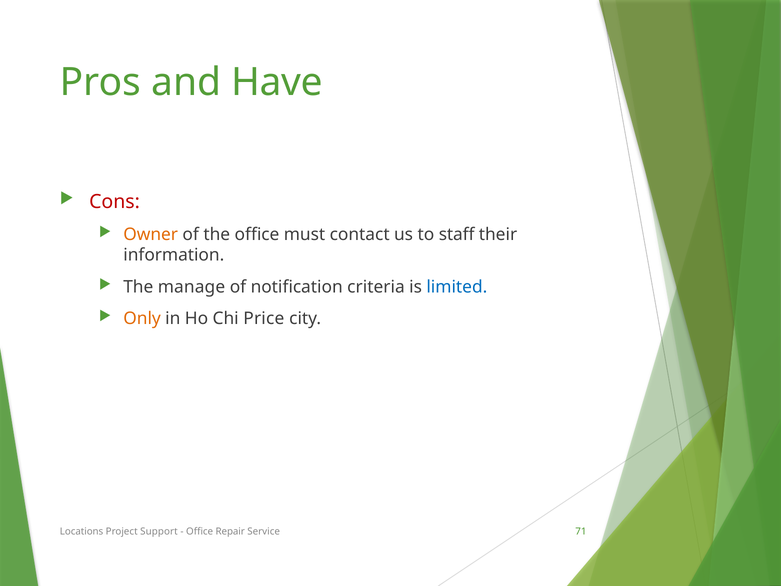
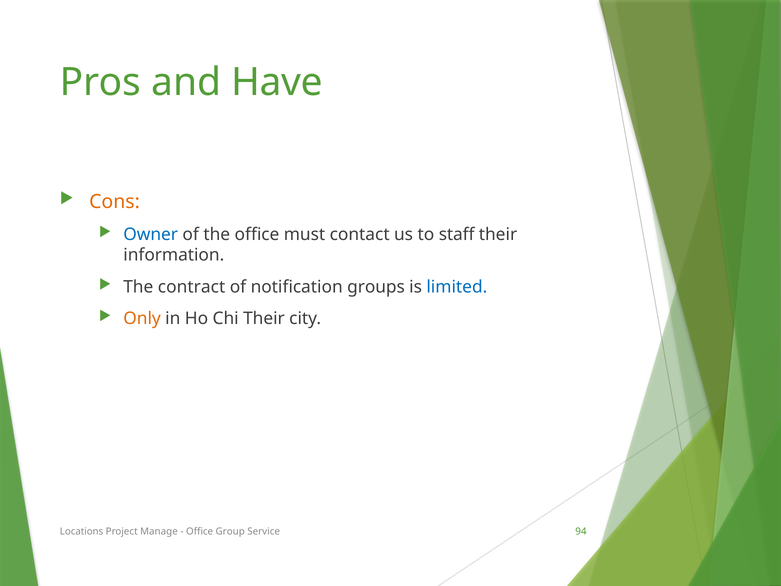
Cons colour: red -> orange (115, 202)
Owner colour: orange -> blue (151, 234)
manage: manage -> contract (192, 287)
criteria: criteria -> groups (376, 287)
Chi Price: Price -> Their (264, 318)
Support: Support -> Manage (159, 531)
Repair: Repair -> Group (230, 531)
71: 71 -> 94 (581, 531)
